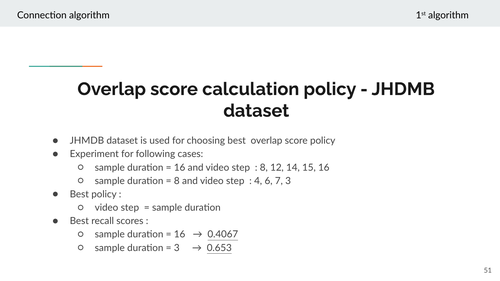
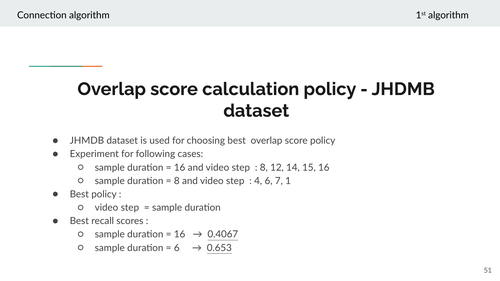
7 3: 3 -> 1 (288, 181)
3: 3 -> 6 (177, 248)
